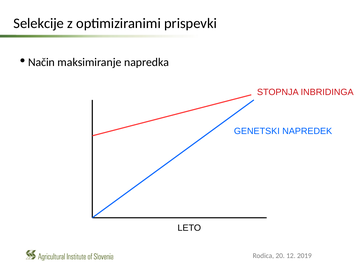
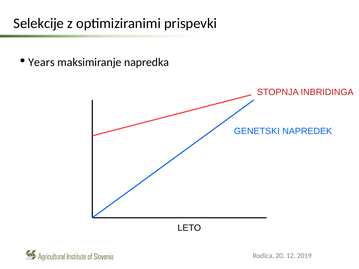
Način: Način -> Years (41, 62)
